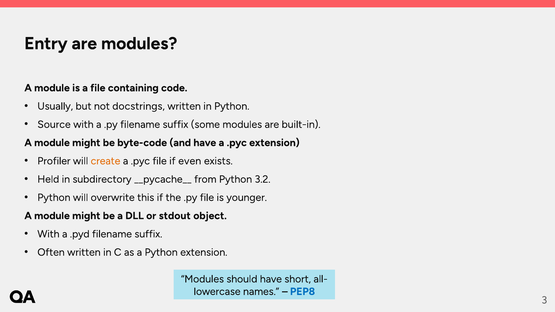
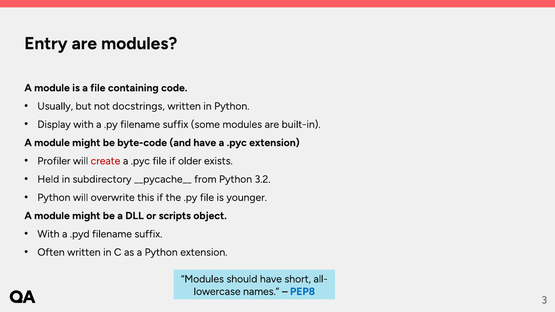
Source: Source -> Display (54, 124)
create colour: orange -> red (106, 161)
even: even -> older (190, 161)
stdout: stdout -> scripts (175, 216)
